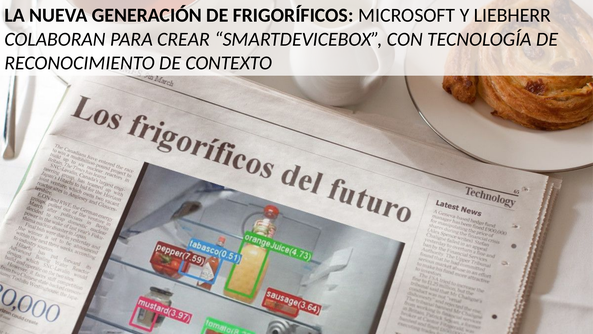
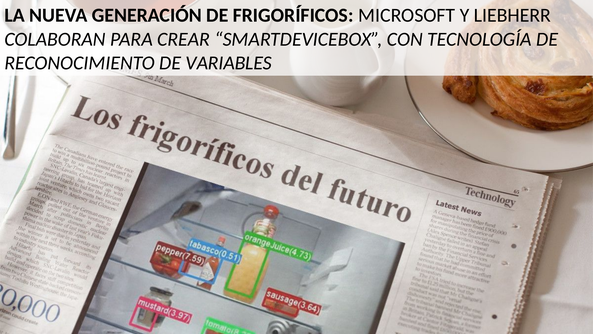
CONTEXTO: CONTEXTO -> VARIABLES (229, 63)
